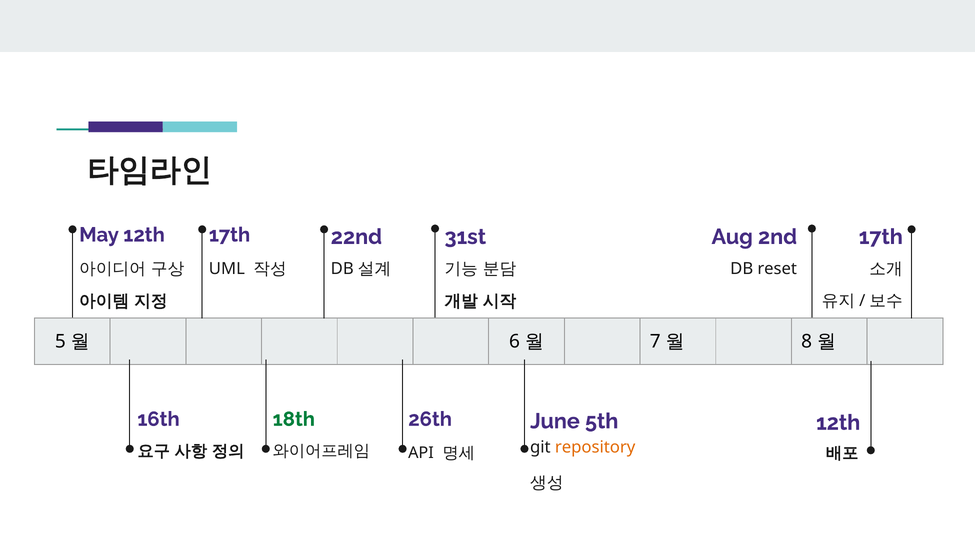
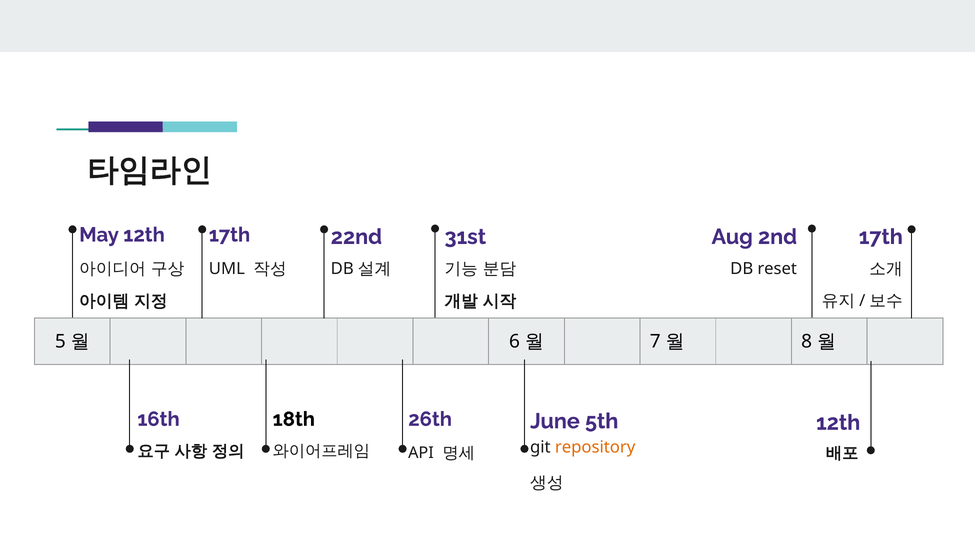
18th colour: green -> black (294, 419)
